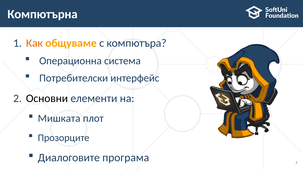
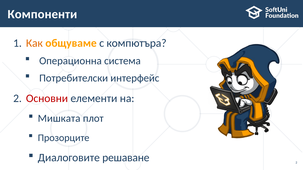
Компютърна: Компютърна -> Компоненти (42, 14)
Основни colour: black -> red (47, 99)
програма: програма -> решаване (126, 158)
